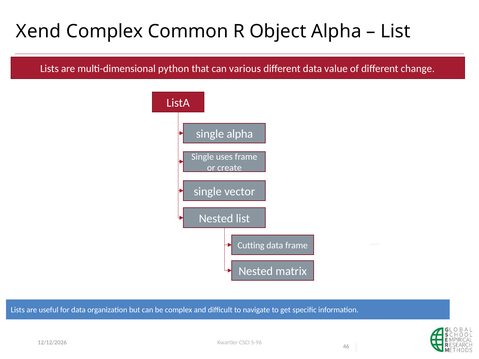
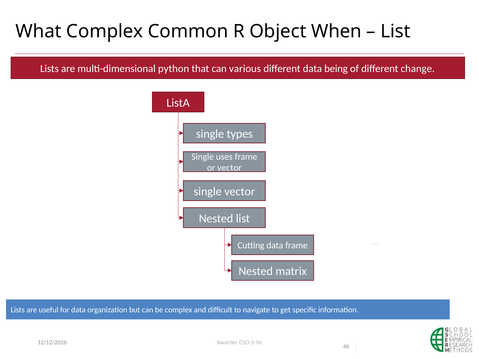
Xend: Xend -> What (39, 31)
Object Alpha: Alpha -> When (336, 31)
value: value -> being (336, 69)
single alpha: alpha -> types (240, 134)
or create: create -> vector (229, 168)
